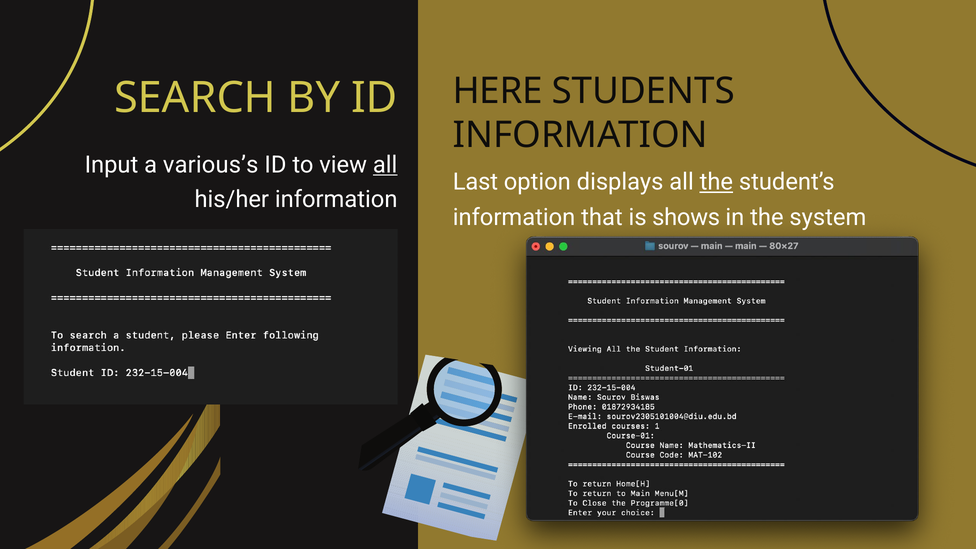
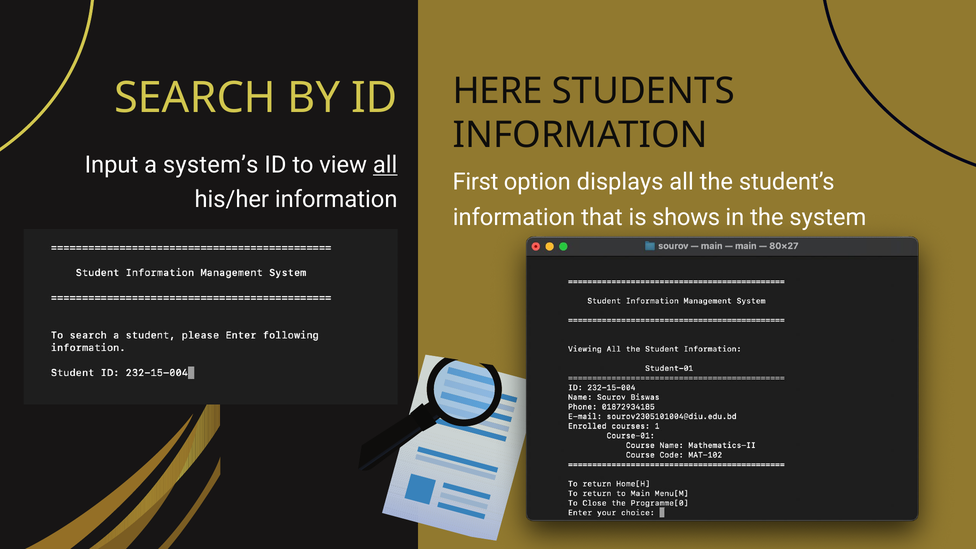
various’s: various’s -> system’s (211, 165)
Last: Last -> First (475, 182)
the underline: present -> none (716, 182)
